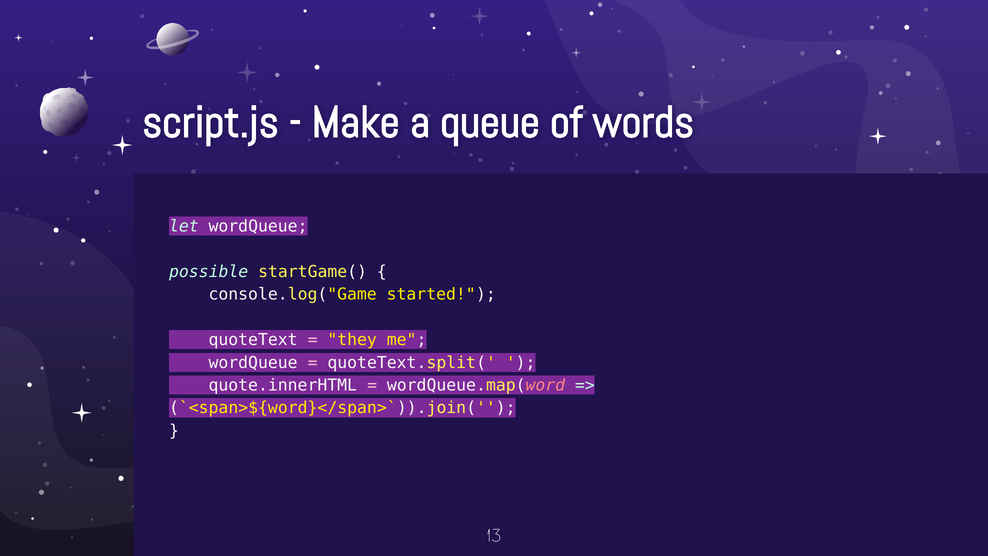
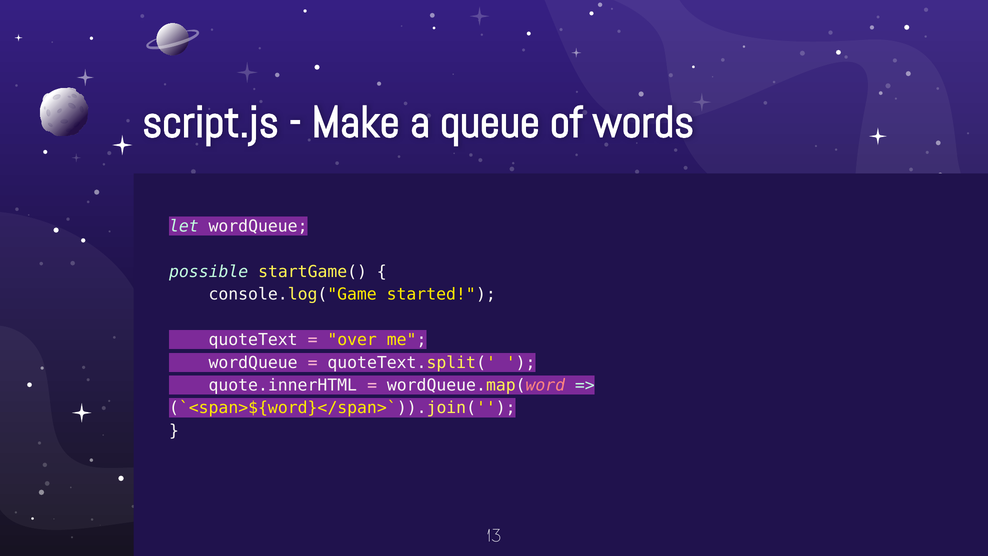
they: they -> over (352, 340)
